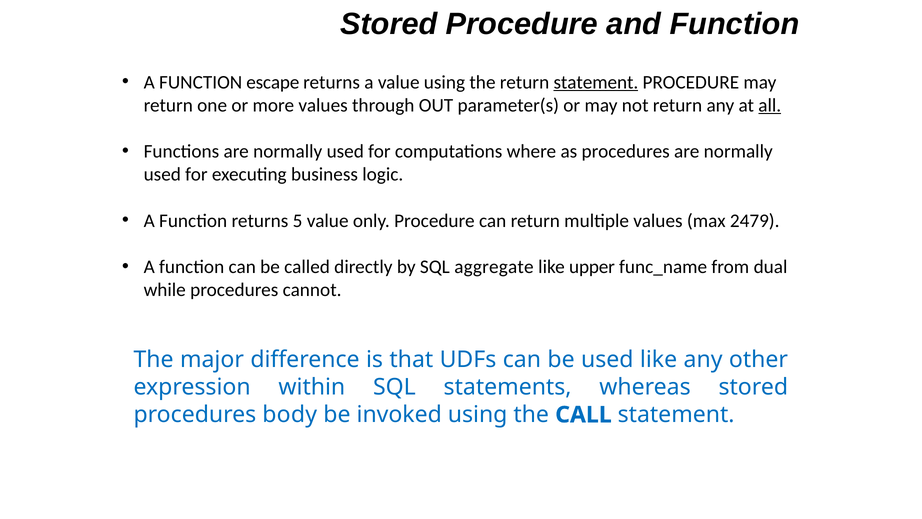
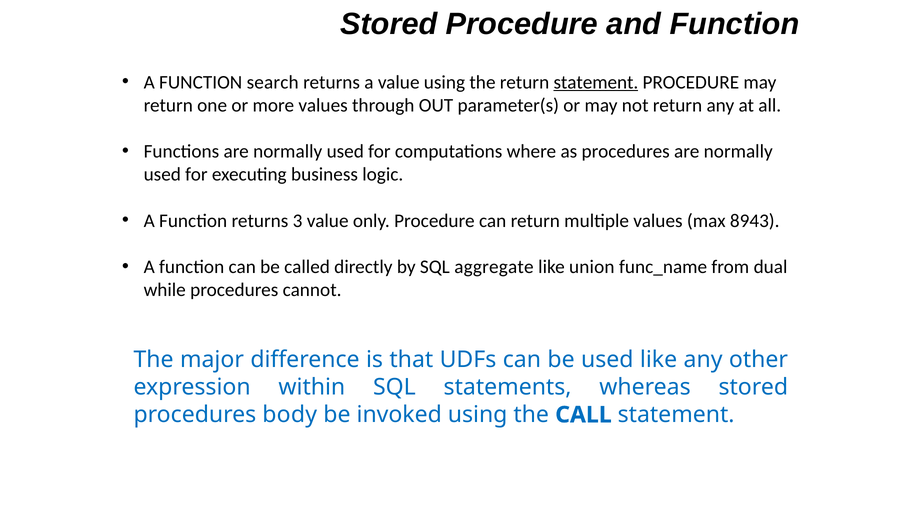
escape: escape -> search (273, 82)
all underline: present -> none (770, 105)
5: 5 -> 3 (298, 221)
2479: 2479 -> 8943 (755, 221)
upper: upper -> union (592, 267)
